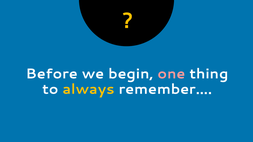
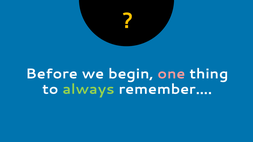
always colour: yellow -> light green (89, 89)
